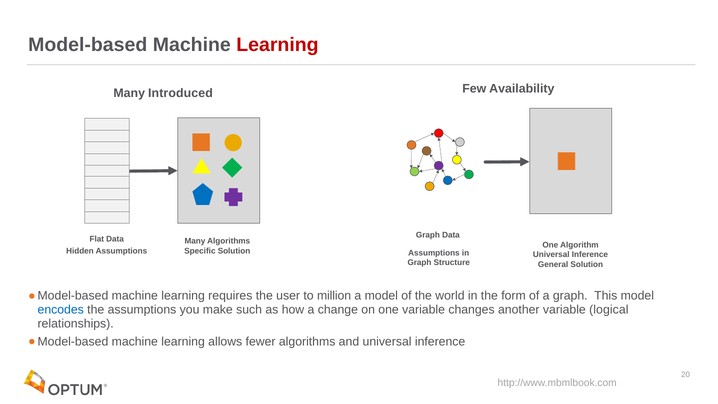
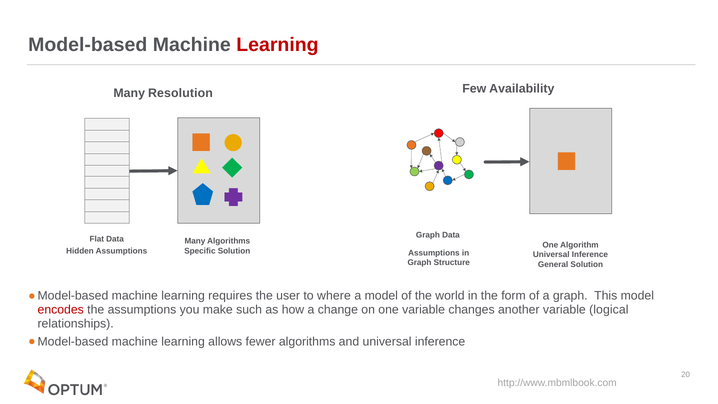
Introduced: Introduced -> Resolution (180, 93)
million: million -> where (334, 296)
encodes colour: blue -> red (61, 310)
